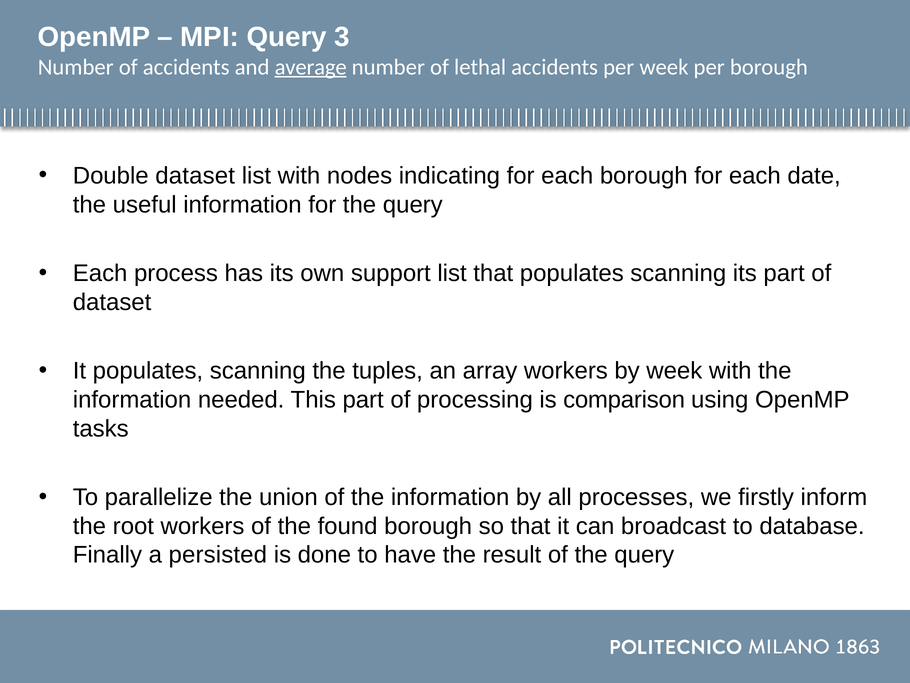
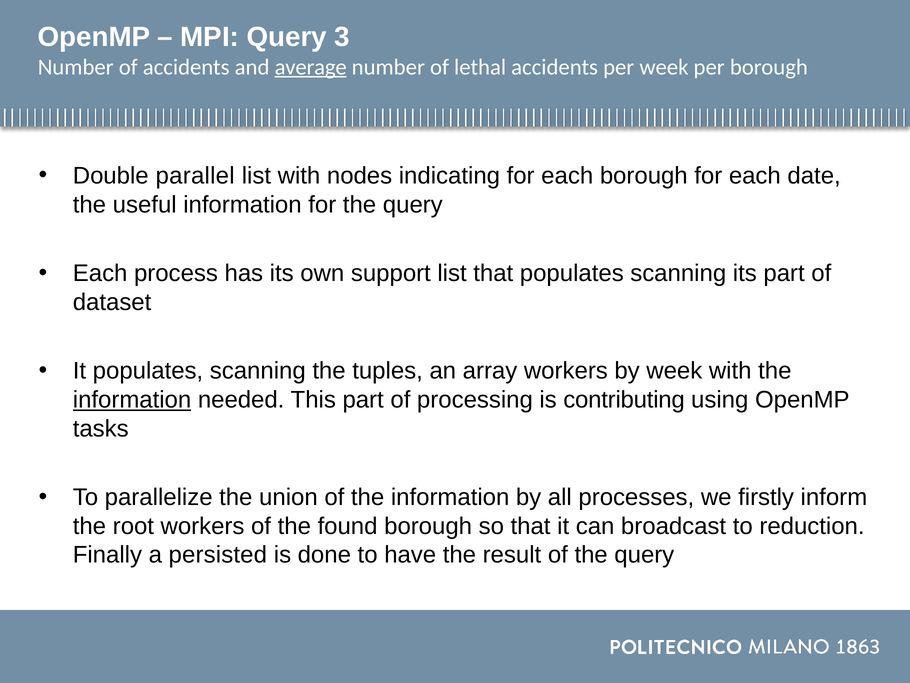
Double dataset: dataset -> parallel (195, 176)
information underline: none -> present (132, 400)
comparison: comparison -> contributing (624, 400)
database: database -> reduction (812, 526)
